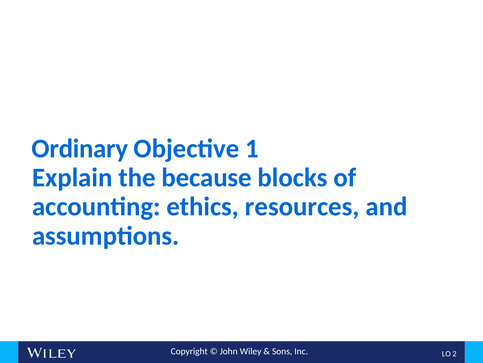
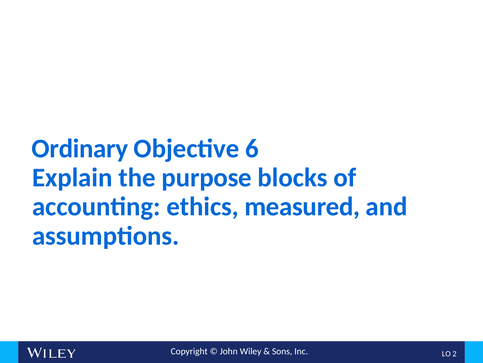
1: 1 -> 6 (252, 148)
because: because -> purpose (207, 177)
resources: resources -> measured (302, 206)
